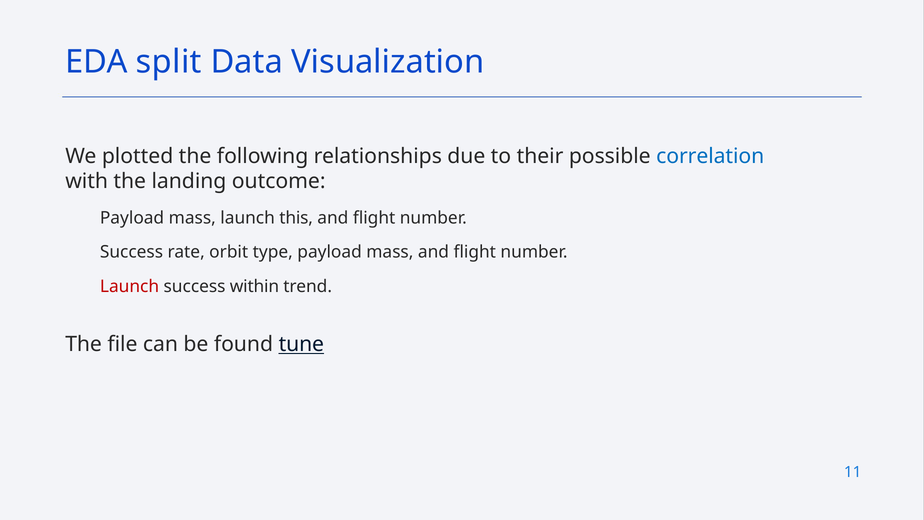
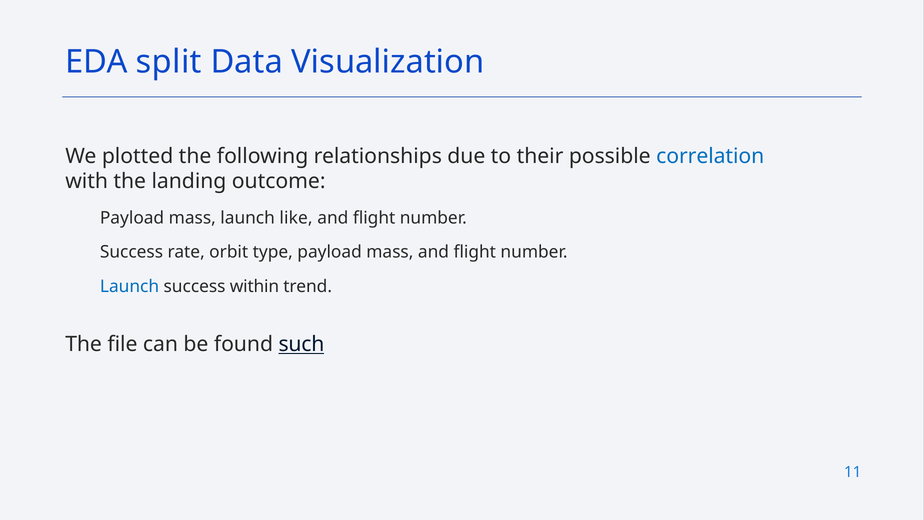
this: this -> like (296, 218)
Launch colour: red -> blue (130, 286)
tune: tune -> such (301, 344)
